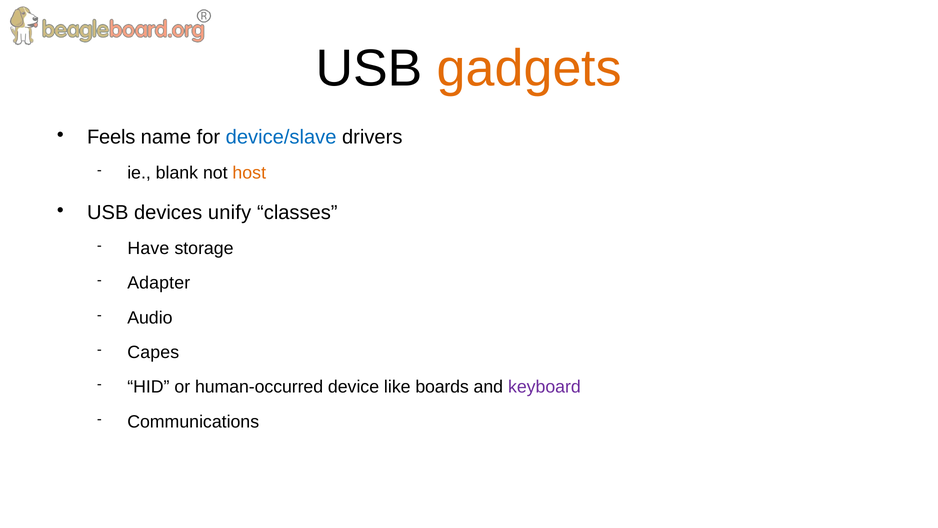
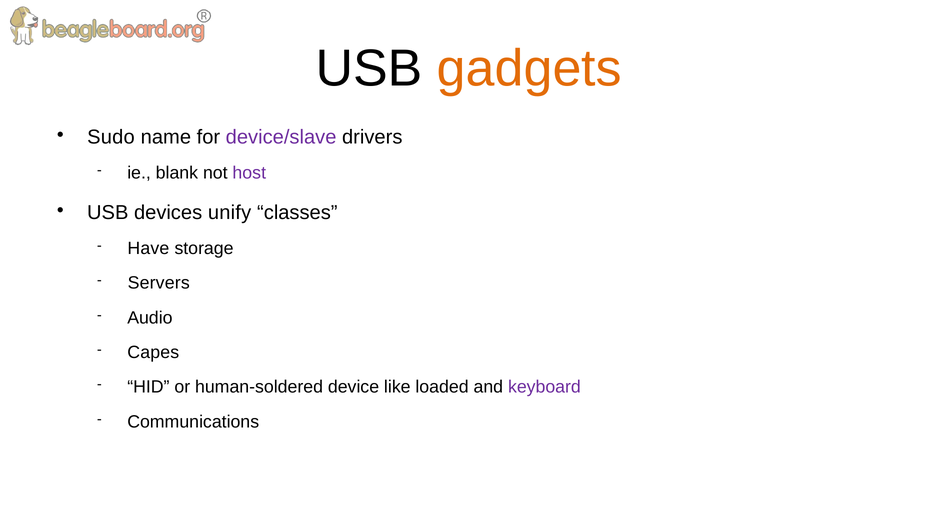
Feels: Feels -> Sudo (111, 137)
device/slave colour: blue -> purple (281, 137)
host colour: orange -> purple (249, 173)
Adapter: Adapter -> Servers (159, 283)
human-occurred: human-occurred -> human-soldered (259, 387)
boards: boards -> loaded (442, 387)
